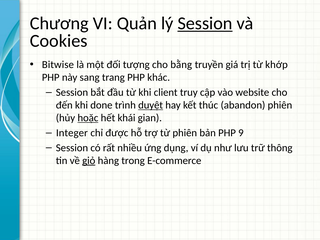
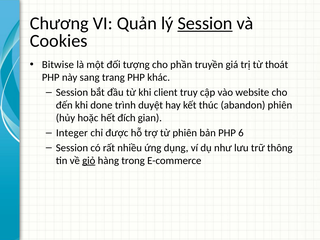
bằng: bằng -> phần (181, 65)
khớp: khớp -> thoát (277, 65)
duyệt underline: present -> none (151, 105)
hoặc underline: present -> none (88, 118)
khái: khái -> đích (127, 118)
9: 9 -> 6 (241, 133)
